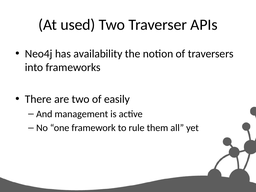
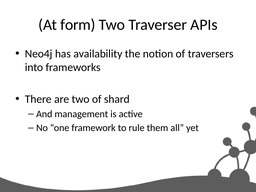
used: used -> form (78, 25)
easily: easily -> shard (117, 99)
